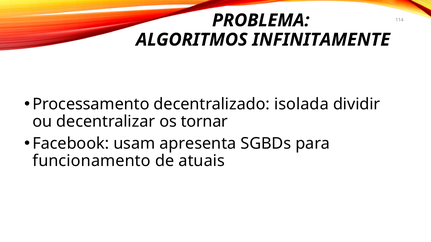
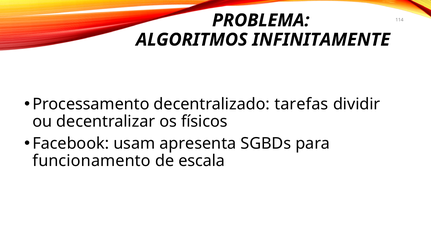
isolada: isolada -> tarefas (301, 104)
tornar: tornar -> físicos (204, 122)
atuais: atuais -> escala (202, 161)
